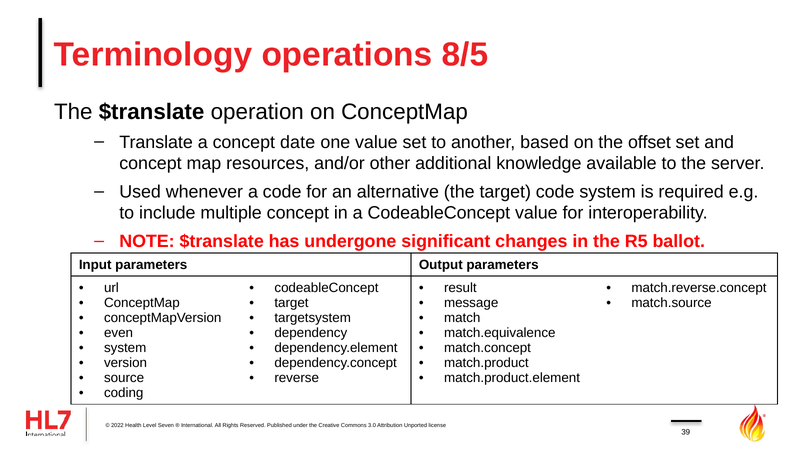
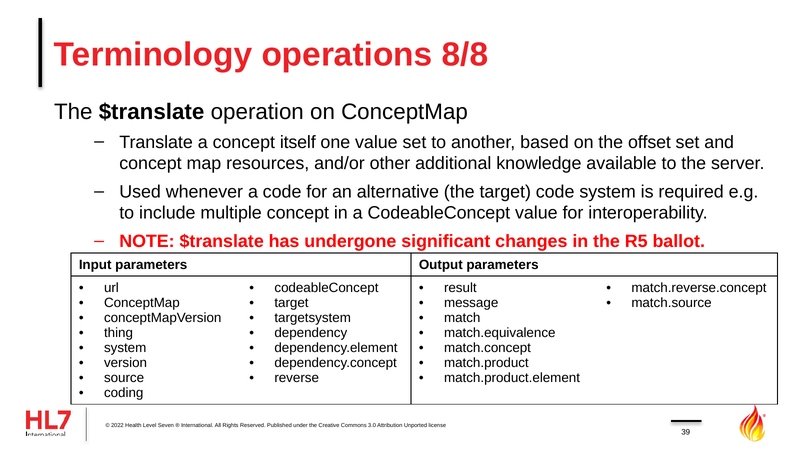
8/5: 8/5 -> 8/8 (465, 55)
date: date -> itself (298, 142)
even: even -> thing (119, 333)
